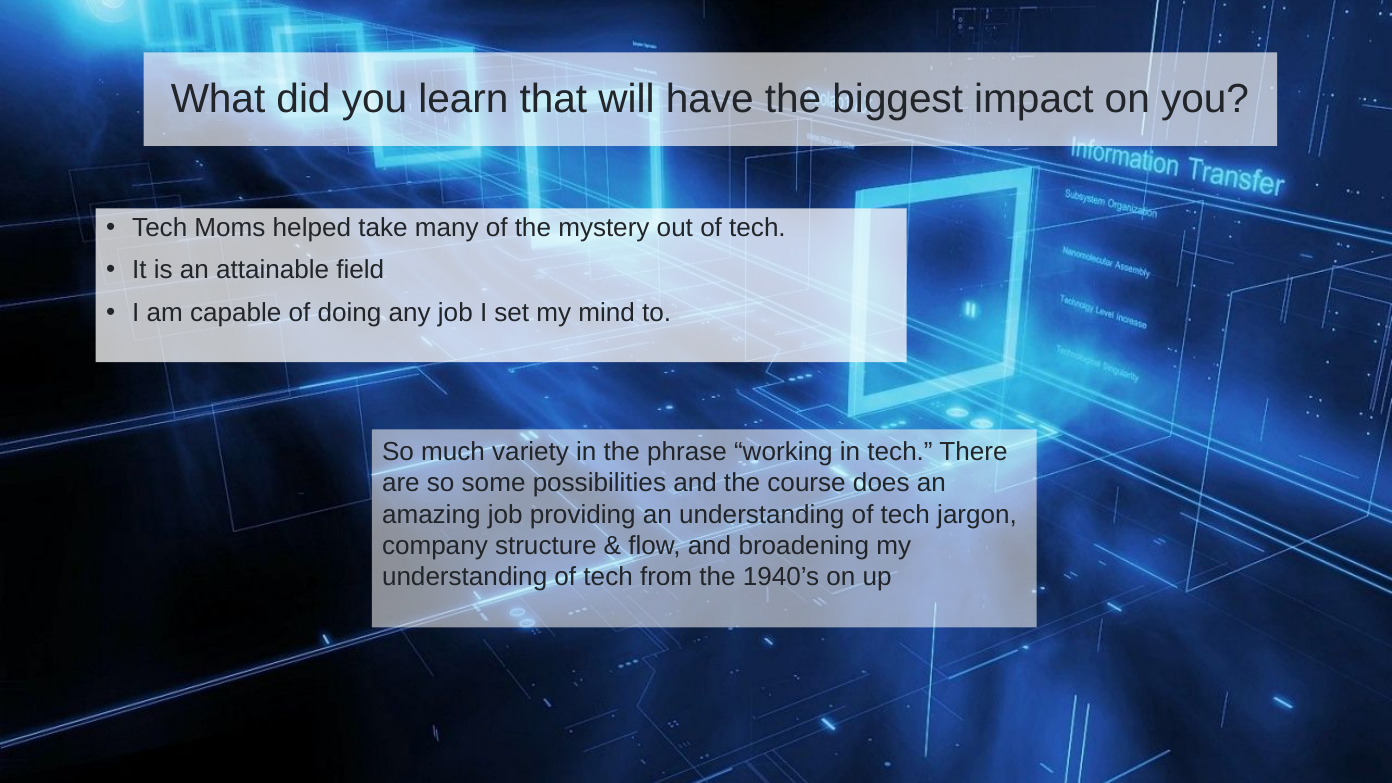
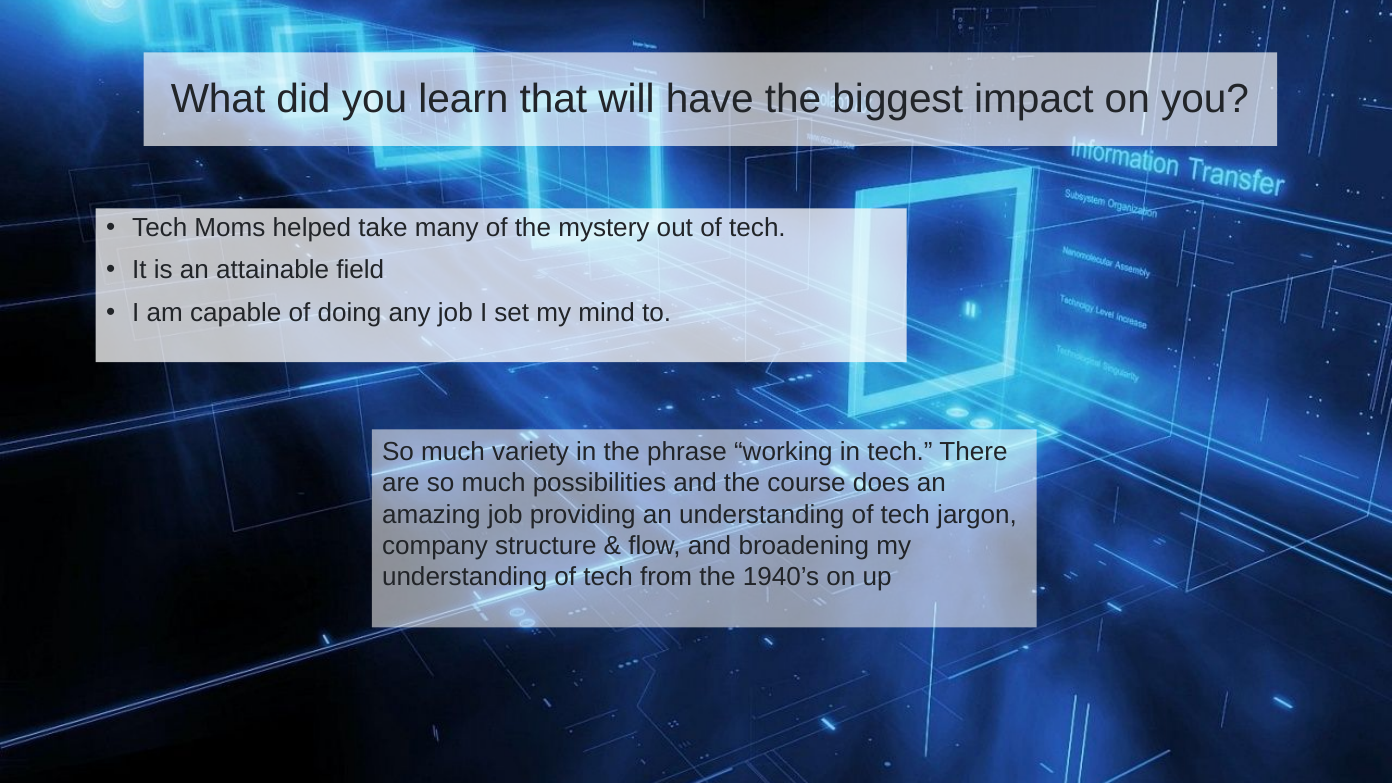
are so some: some -> much (494, 483)
